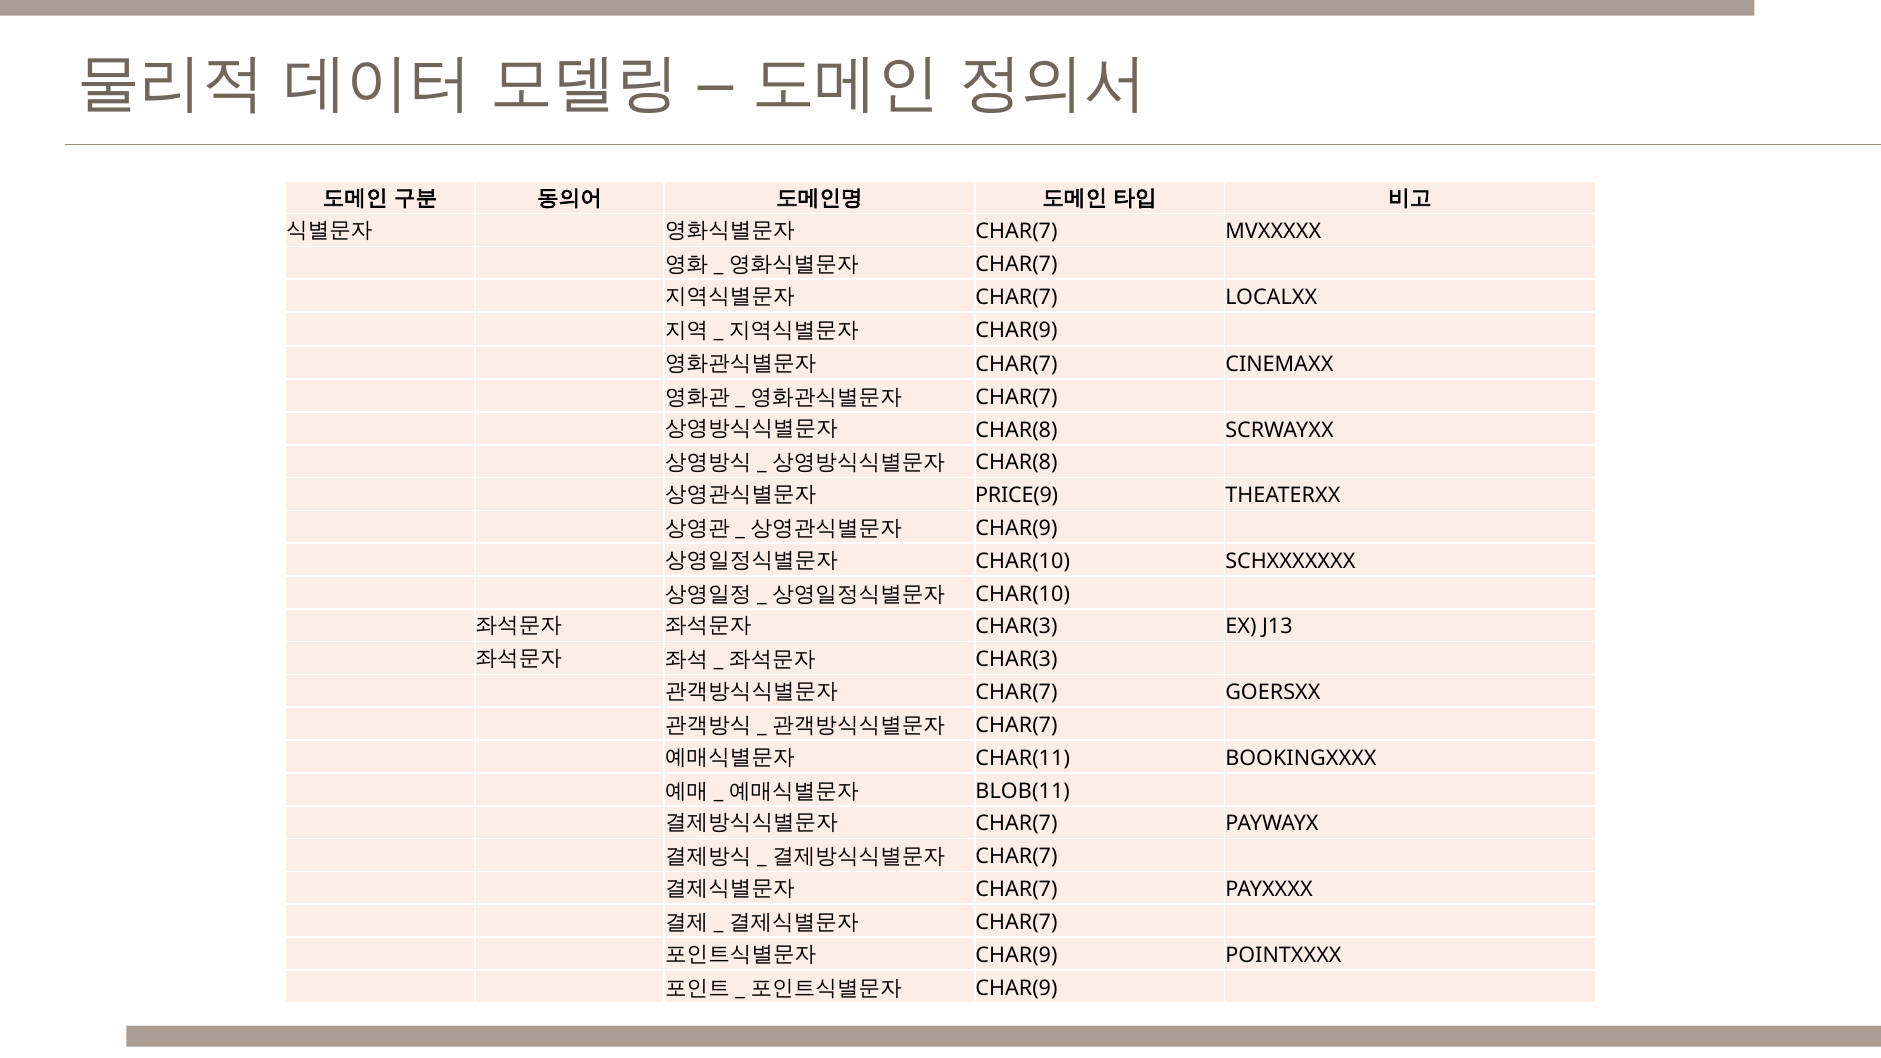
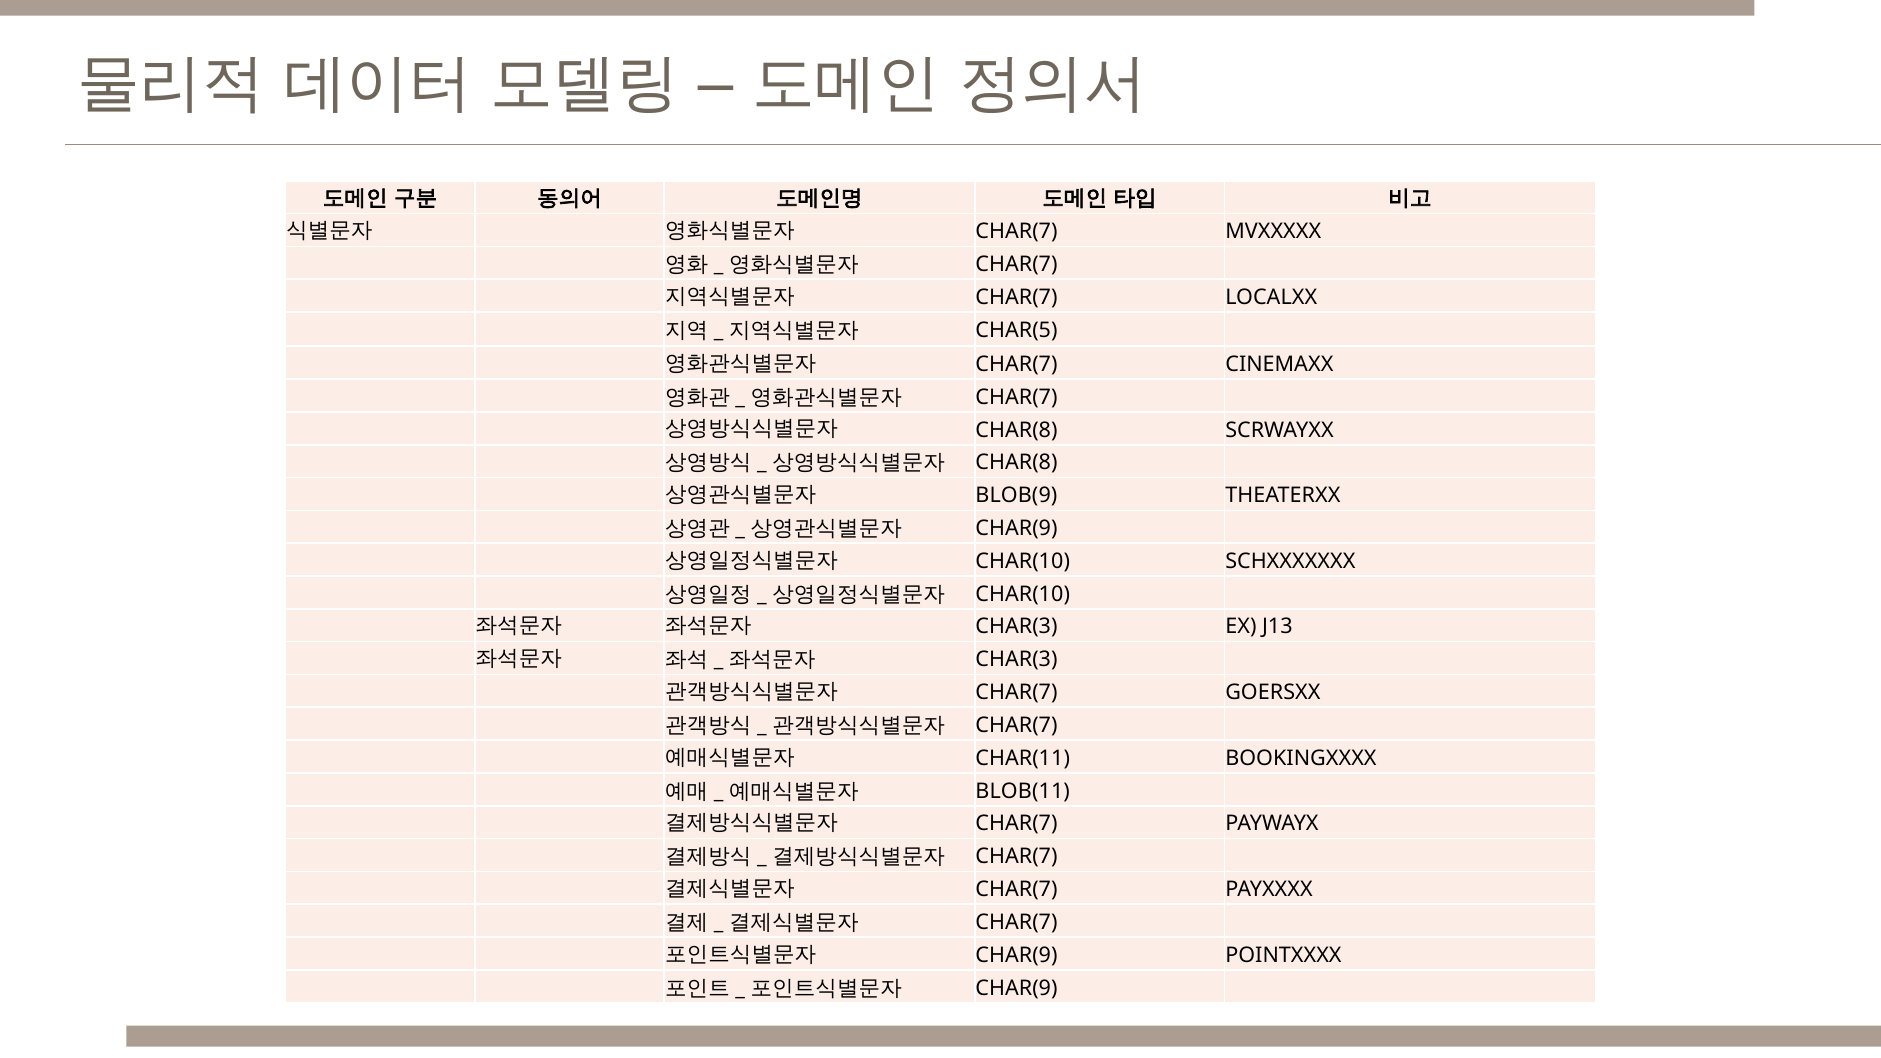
CHAR(9: CHAR(9 -> CHAR(5 (1016, 331)
PRICE(9: PRICE(9 -> BLOB(9 (1016, 496)
